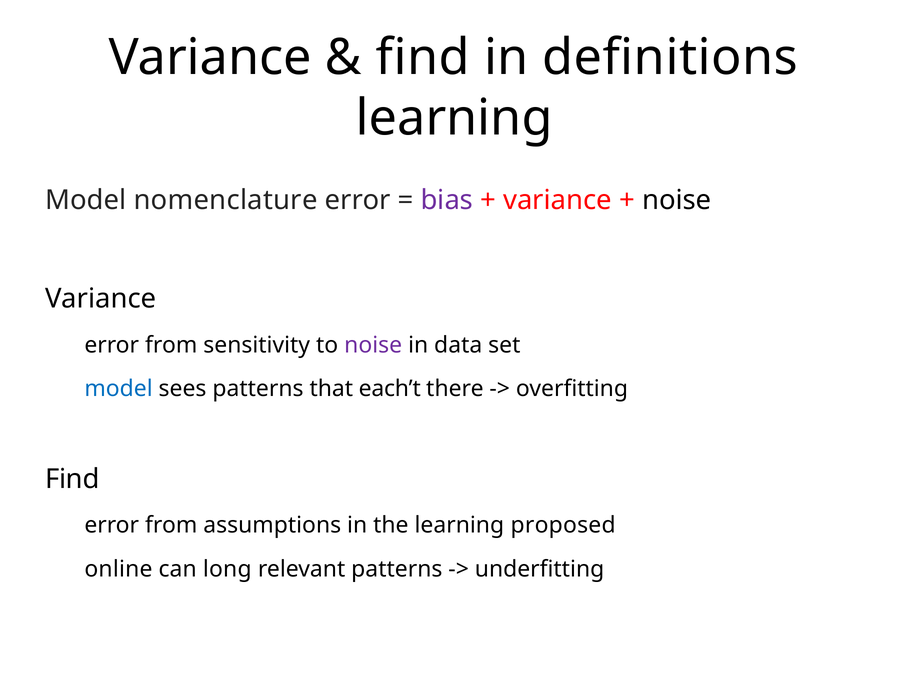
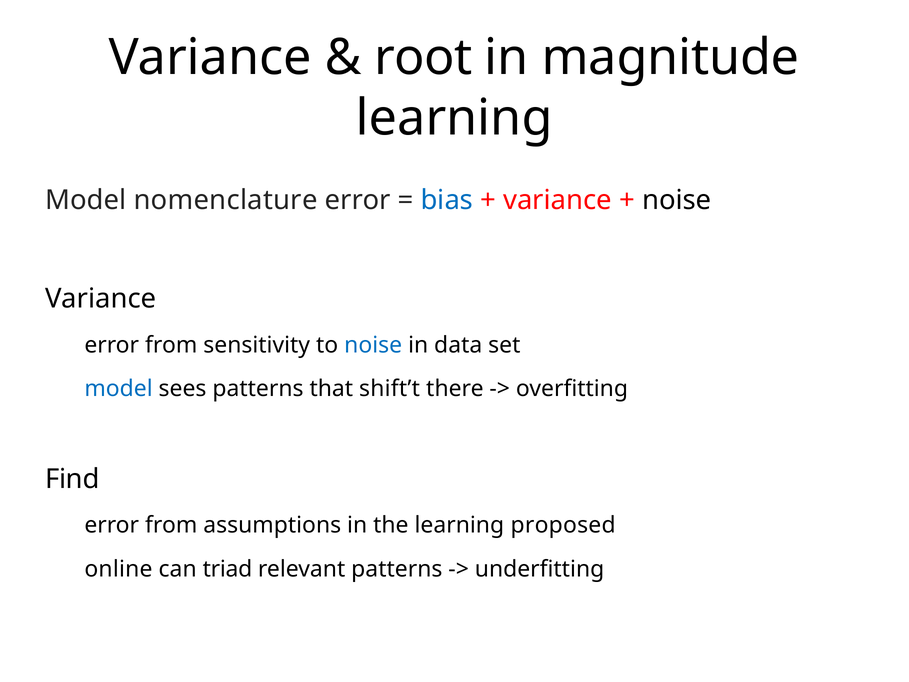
find: find -> root (423, 57)
definitions: definitions -> magnitude (670, 57)
bias colour: purple -> blue (447, 200)
noise colour: purple -> blue (373, 345)
each’t: each’t -> shift’t (390, 389)
long: long -> triad (227, 569)
